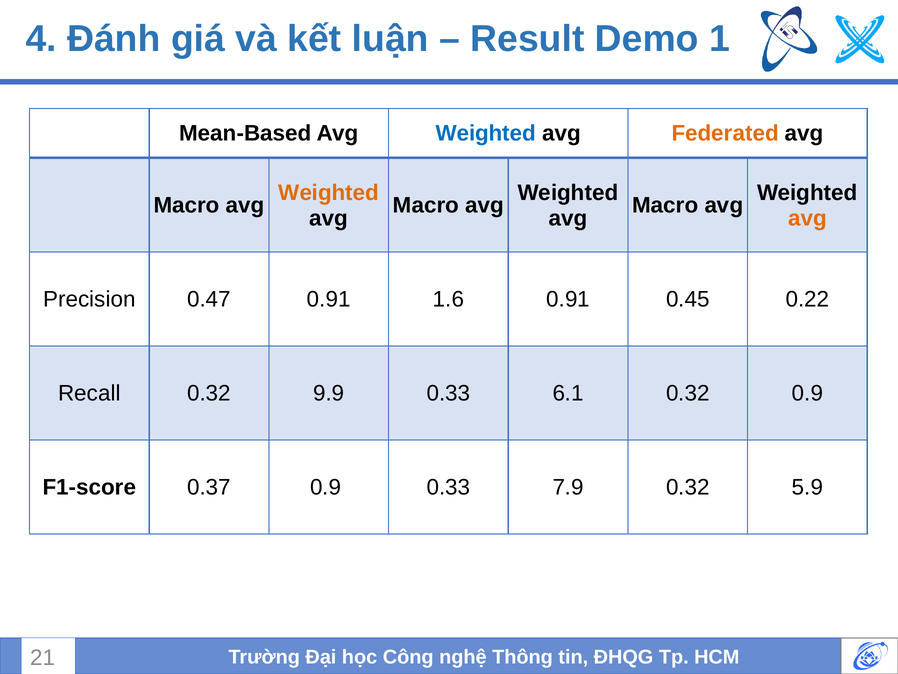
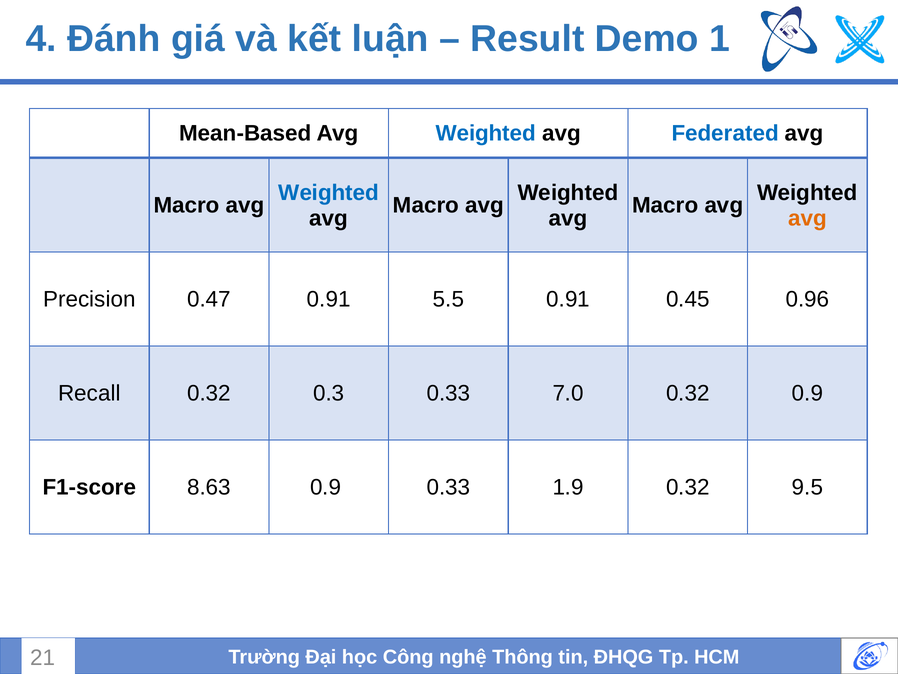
Federated colour: orange -> blue (725, 133)
Weighted colour: orange -> blue (329, 193)
1.6: 1.6 -> 5.5 (448, 299)
0.22: 0.22 -> 0.96 (807, 299)
9.9: 9.9 -> 0.3 (329, 393)
6.1: 6.1 -> 7.0 (568, 393)
0.37: 0.37 -> 8.63 (209, 487)
7.9: 7.9 -> 1.9 (568, 487)
5.9: 5.9 -> 9.5 (807, 487)
